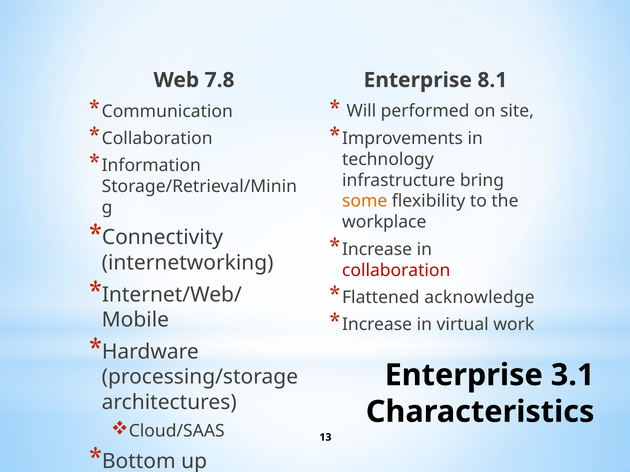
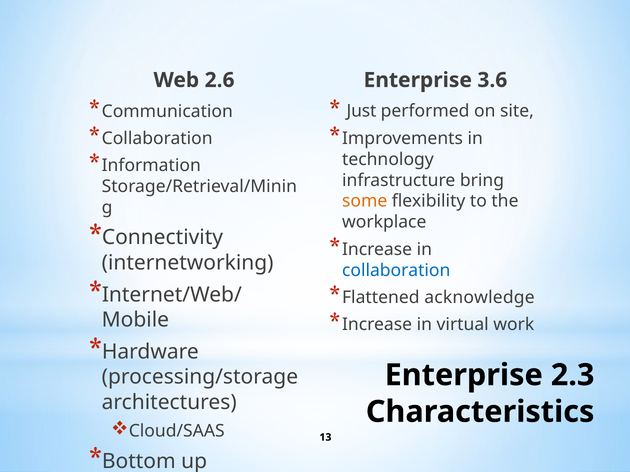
7.8: 7.8 -> 2.6 (220, 80)
8.1: 8.1 -> 3.6 (492, 80)
Will: Will -> Just (361, 111)
collaboration colour: red -> blue (396, 271)
3.1: 3.1 -> 2.3 (573, 375)
